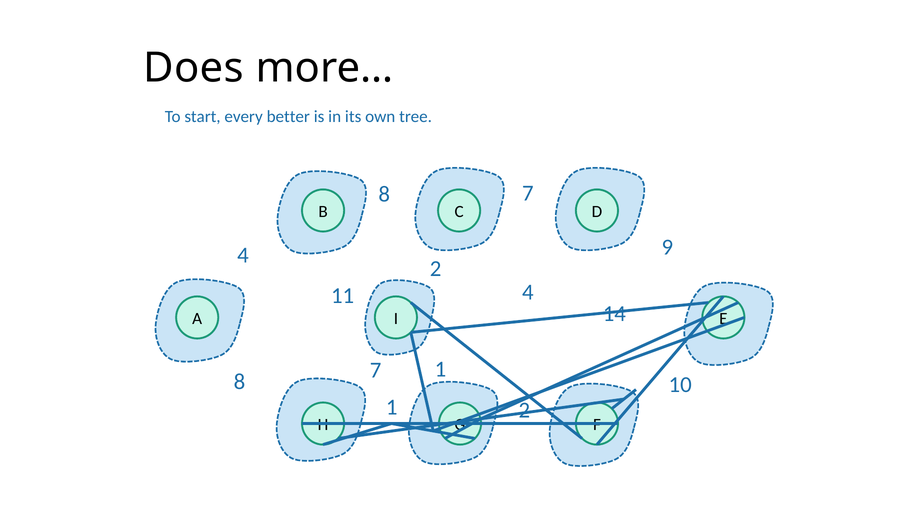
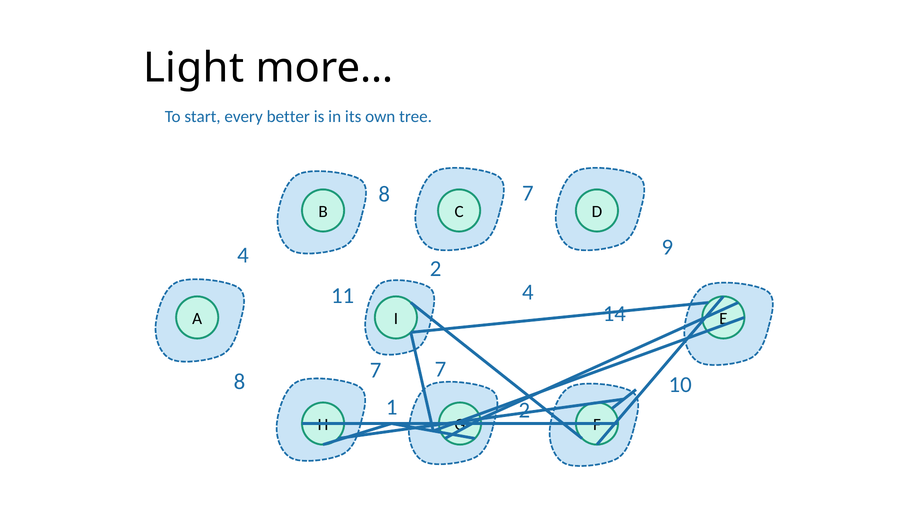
Does: Does -> Light (194, 68)
7 1: 1 -> 7 (440, 370)
